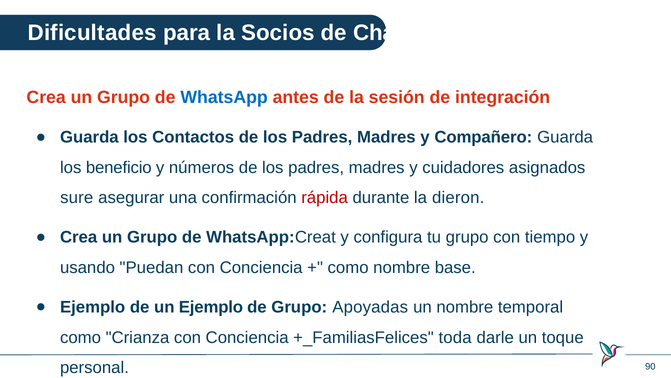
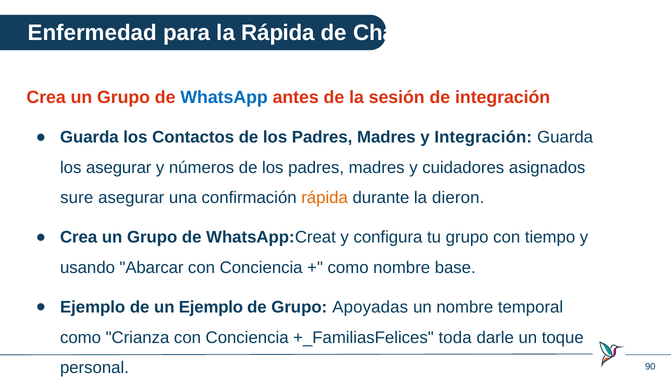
Dificultades: Dificultades -> Enfermedad (92, 33)
la Socios: Socios -> Rápida (278, 33)
y Compañero: Compañero -> Integración (483, 137)
los beneficio: beneficio -> asegurar (119, 167)
rápida colour: red -> orange (325, 198)
Puedan: Puedan -> Abarcar (152, 267)
